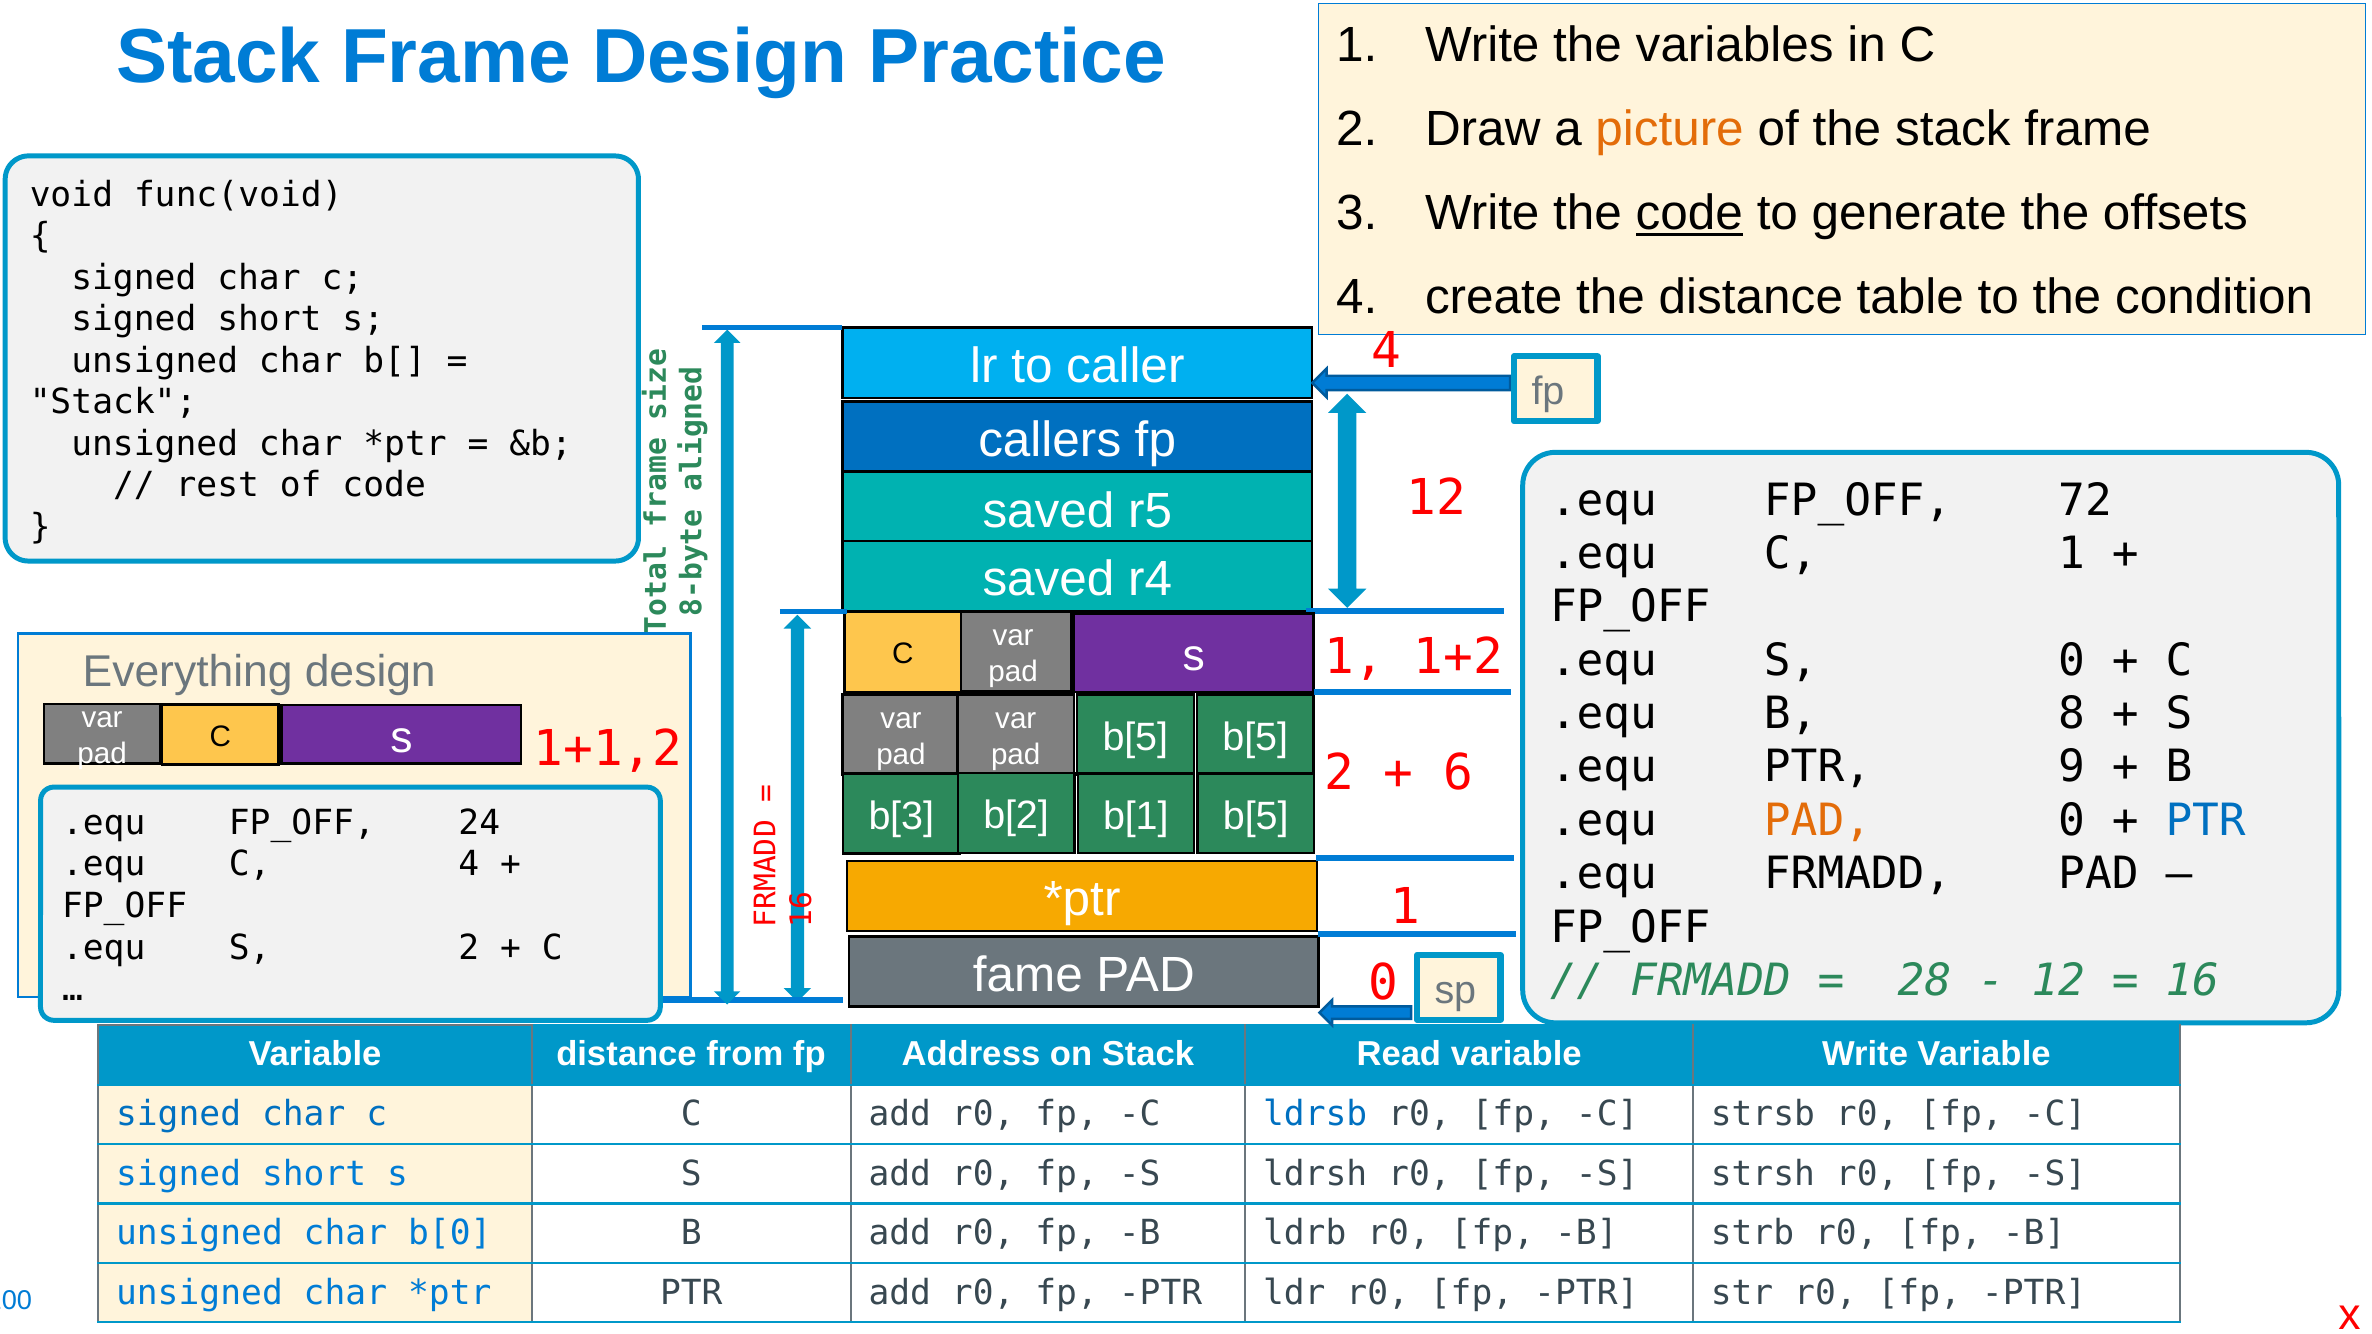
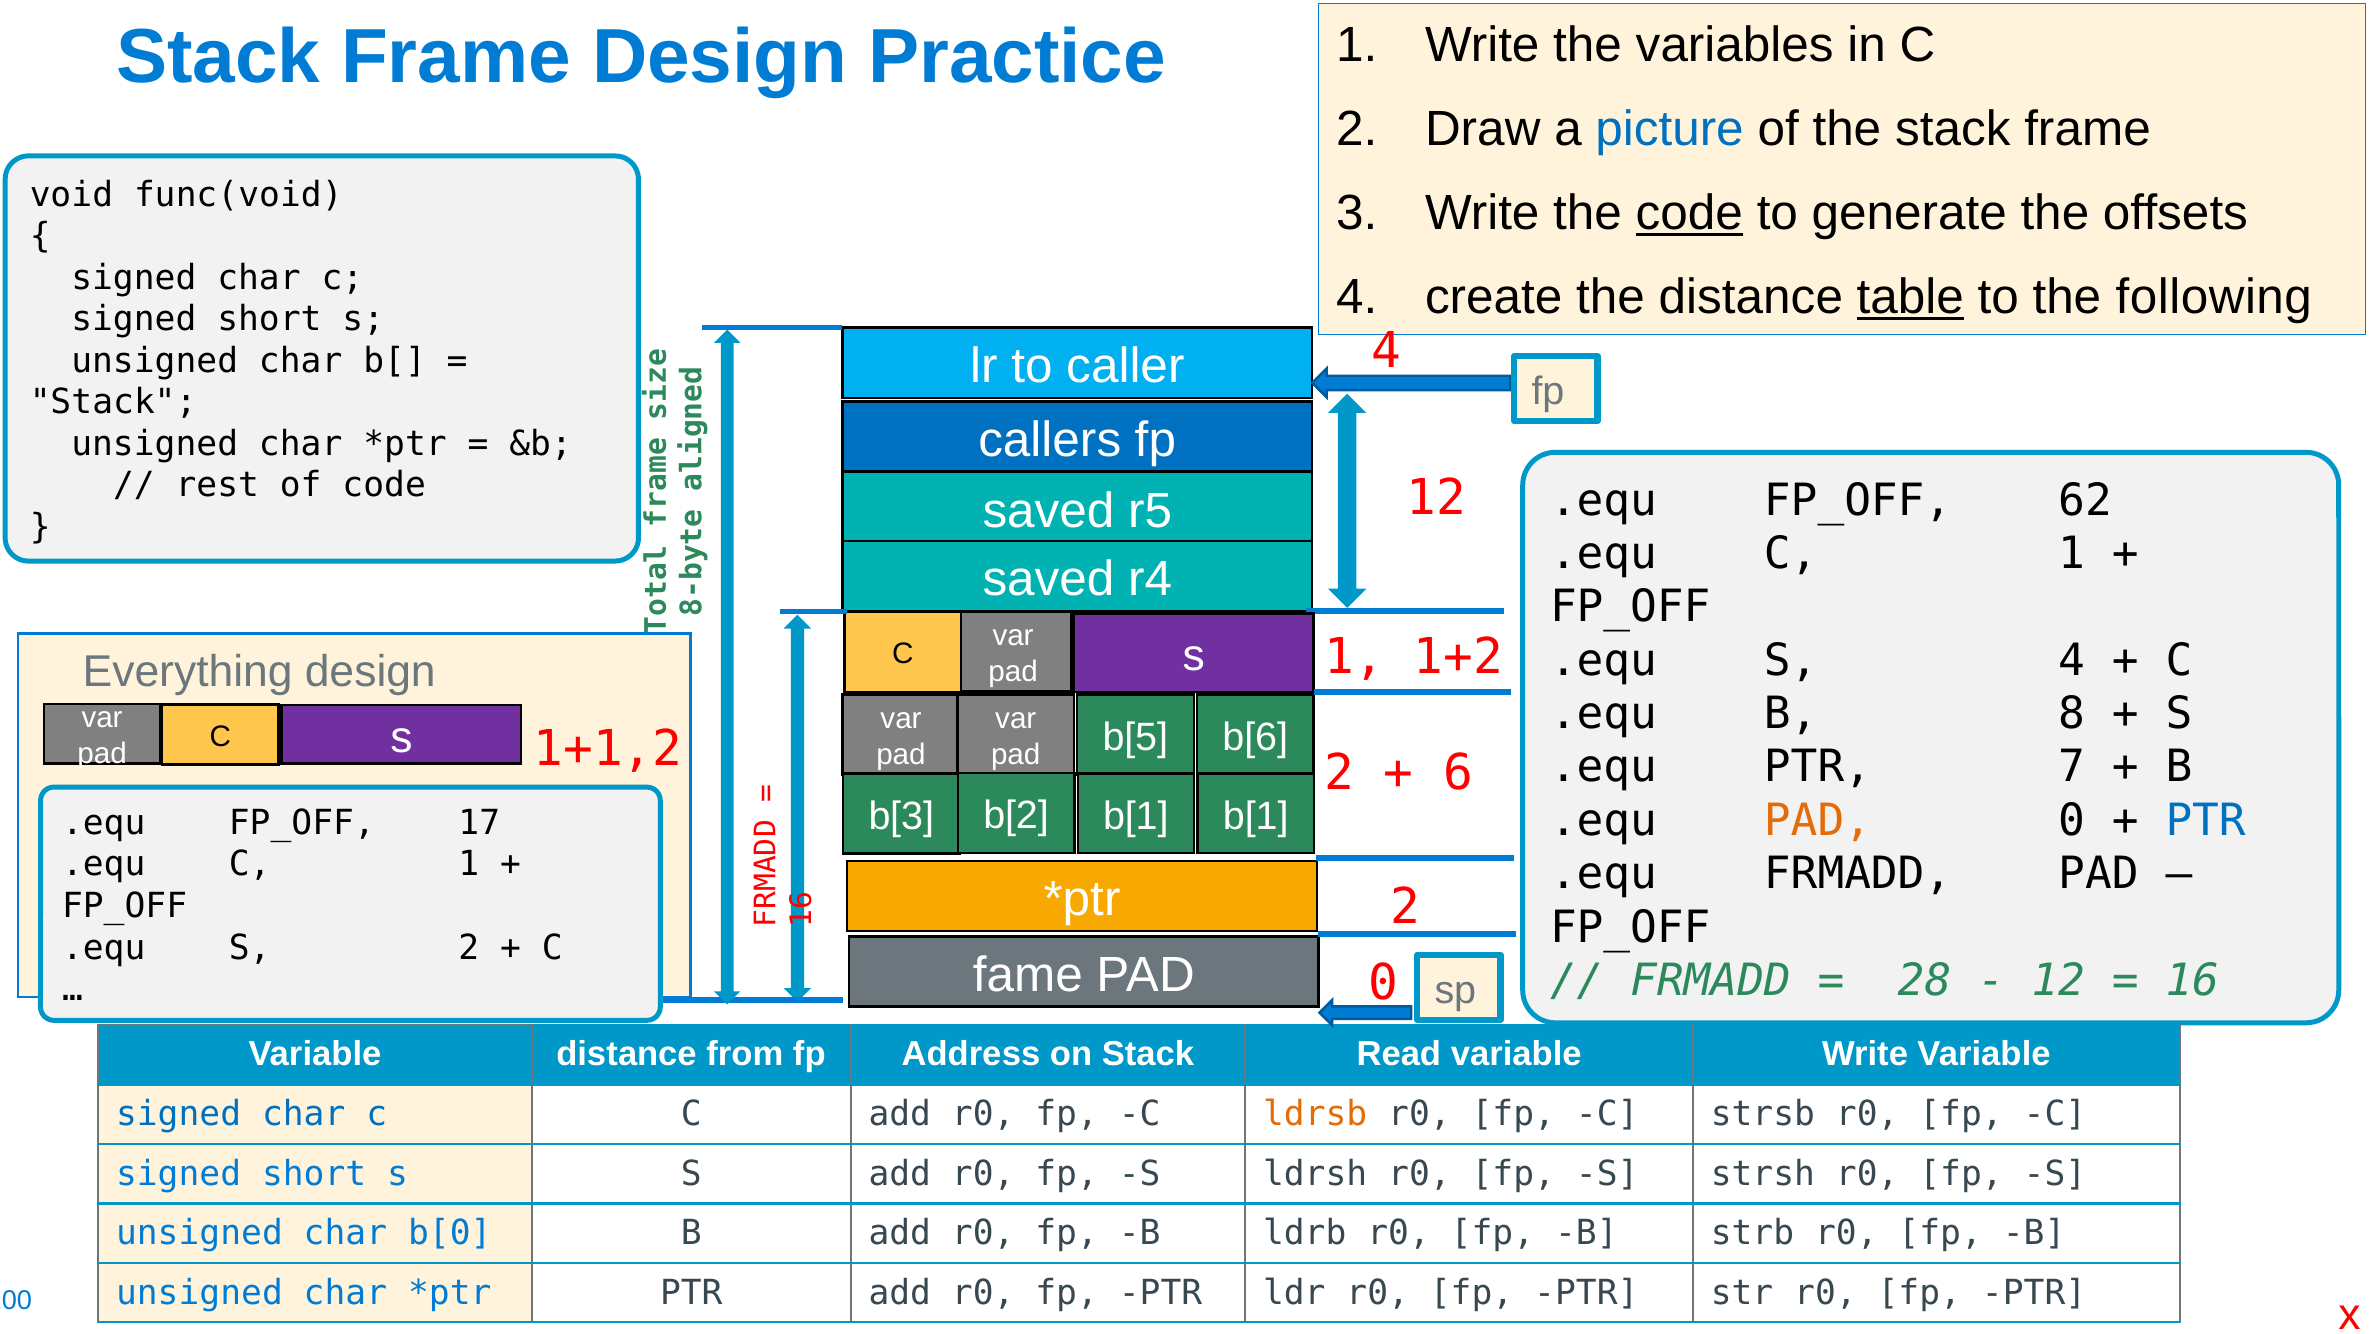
picture colour: orange -> blue (1670, 129)
table underline: none -> present (1910, 298)
condition: condition -> following (2214, 298)
72: 72 -> 62 (2085, 501)
S 0: 0 -> 4 (2072, 661)
b[5 b[5: b[5 -> b[6 (1255, 737)
9: 9 -> 7 (2072, 767)
b[1 b[5: b[5 -> b[1 (1256, 816)
24: 24 -> 17 (479, 823)
4: 4 -> 1 (469, 865)
1: 1 -> 2 (1406, 908)
ldrsb colour: blue -> orange (1315, 1115)
